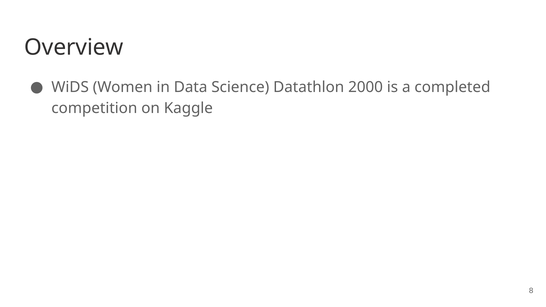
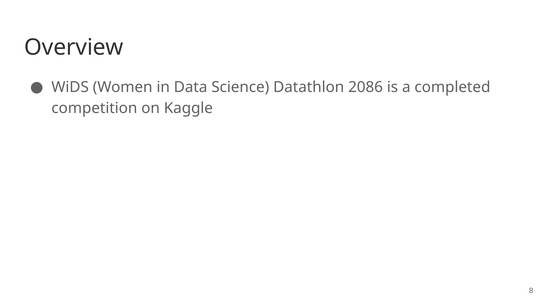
2000: 2000 -> 2086 (366, 87)
